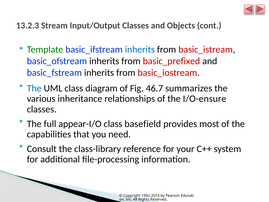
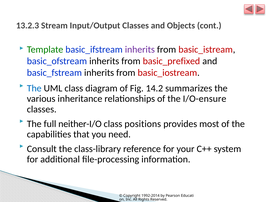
inherits colour: blue -> purple (140, 49)
46.7: 46.7 -> 14.2 (154, 88)
appear-I/O: appear-I/O -> neither-I/O (80, 124)
basefield: basefield -> positions (143, 124)
